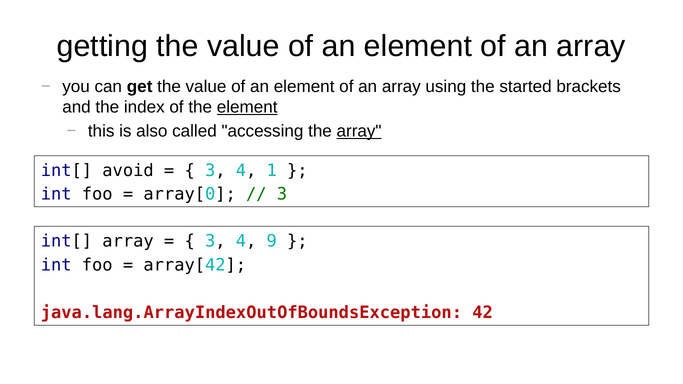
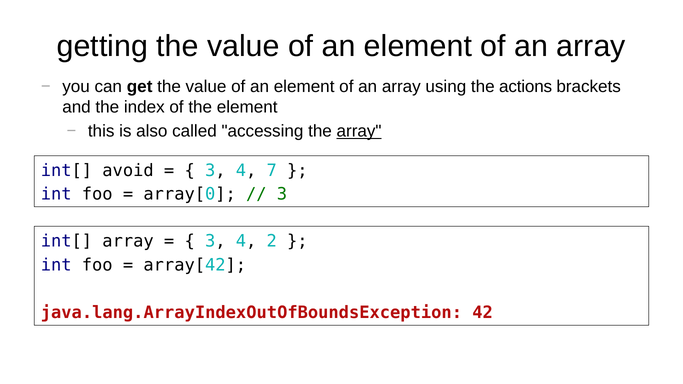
started: started -> actions (526, 87)
element underline: present -> none (247, 107)
1: 1 -> 7 (272, 170)
9: 9 -> 2 (272, 241)
